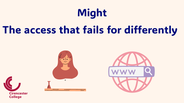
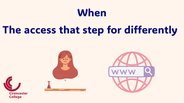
Might: Might -> When (92, 13)
fails: fails -> step (93, 30)
